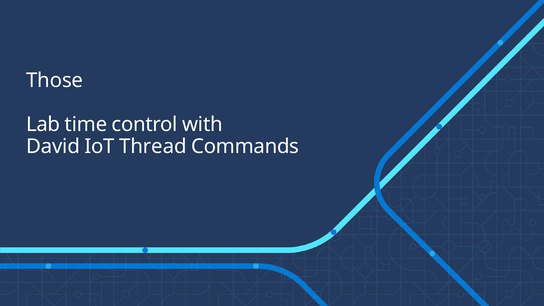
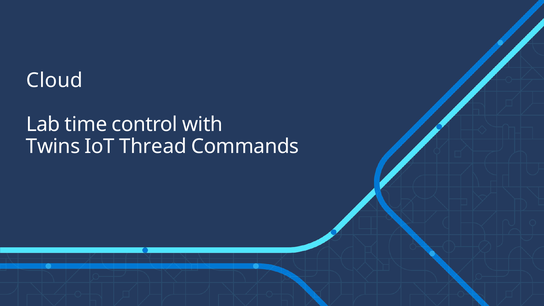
Those: Those -> Cloud (54, 80)
David: David -> Twins (53, 147)
